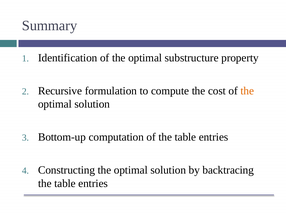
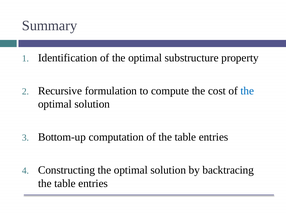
the colour: orange -> blue (247, 91)
